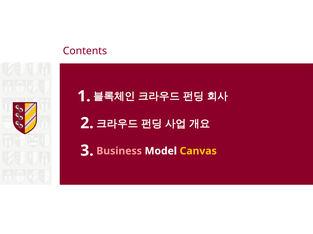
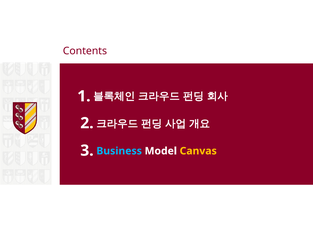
Business colour: pink -> light blue (119, 151)
